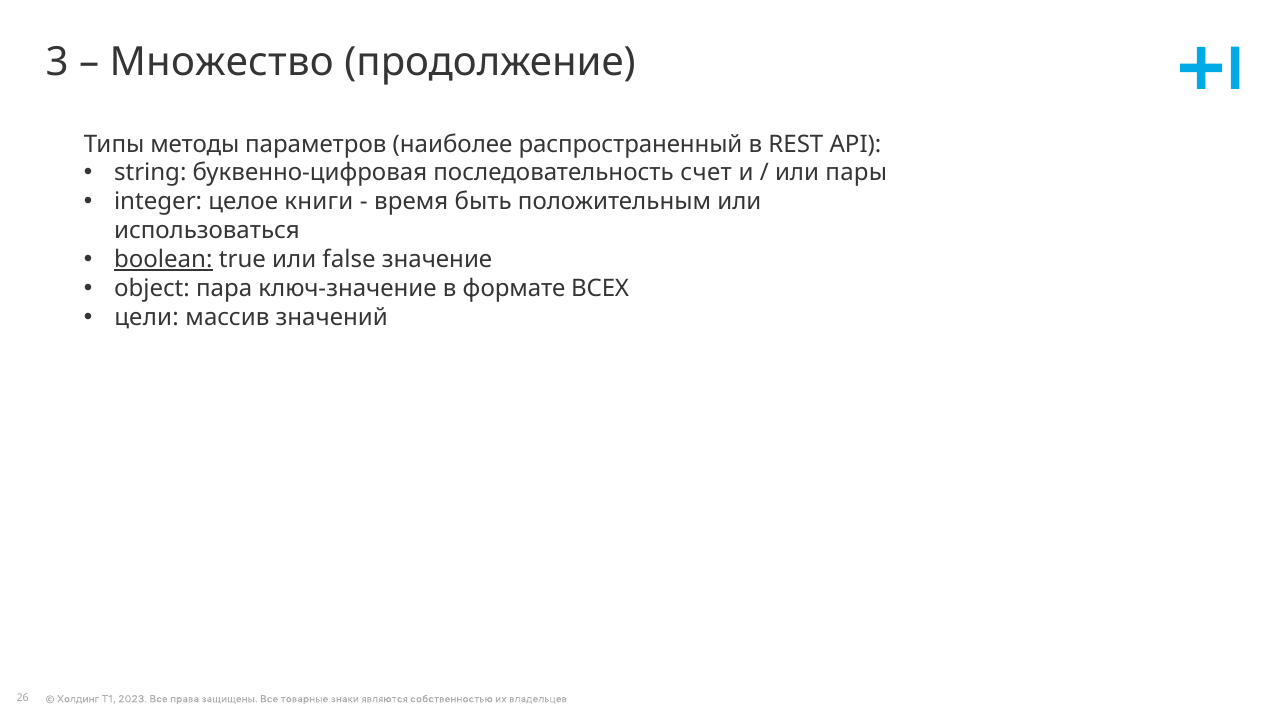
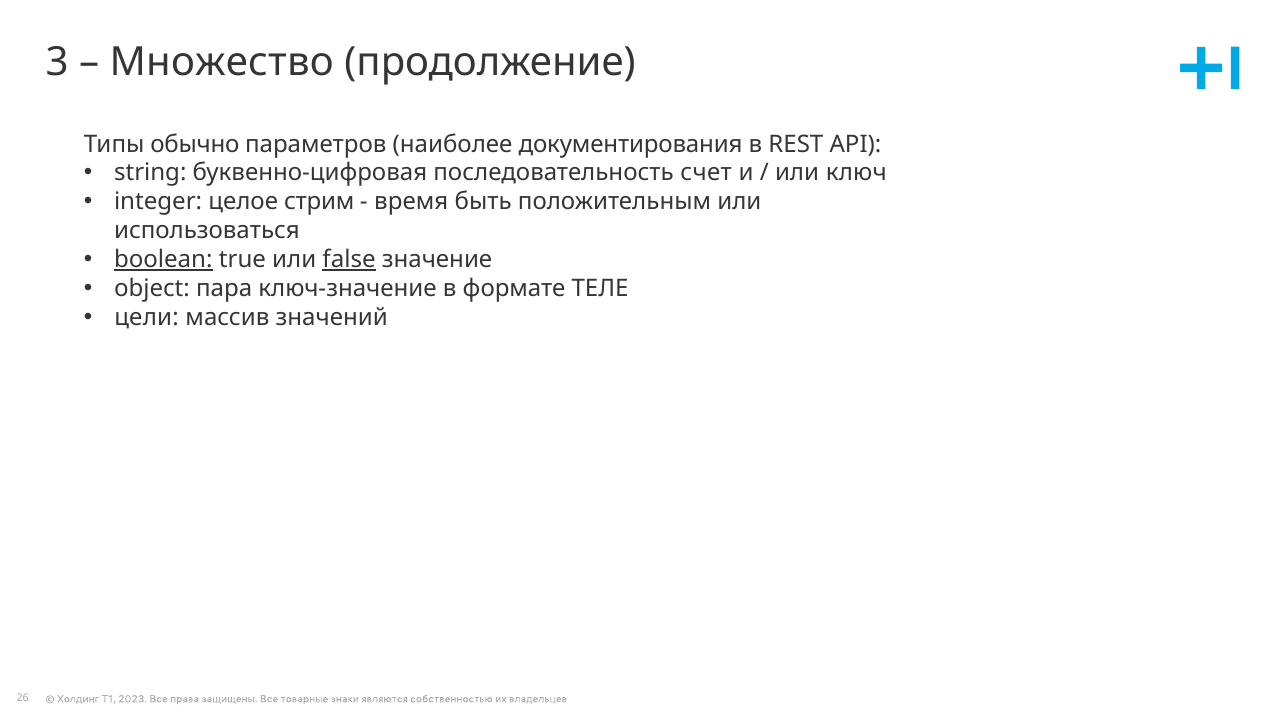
методы: методы -> обычно (195, 144)
распространенный: распространенный -> документирования (631, 144)
пары: пары -> ключ (856, 173)
книги: книги -> стрим (319, 202)
false underline: none -> present (349, 260)
ВСЕХ: ВСЕХ -> ТЕЛЕ (600, 289)
